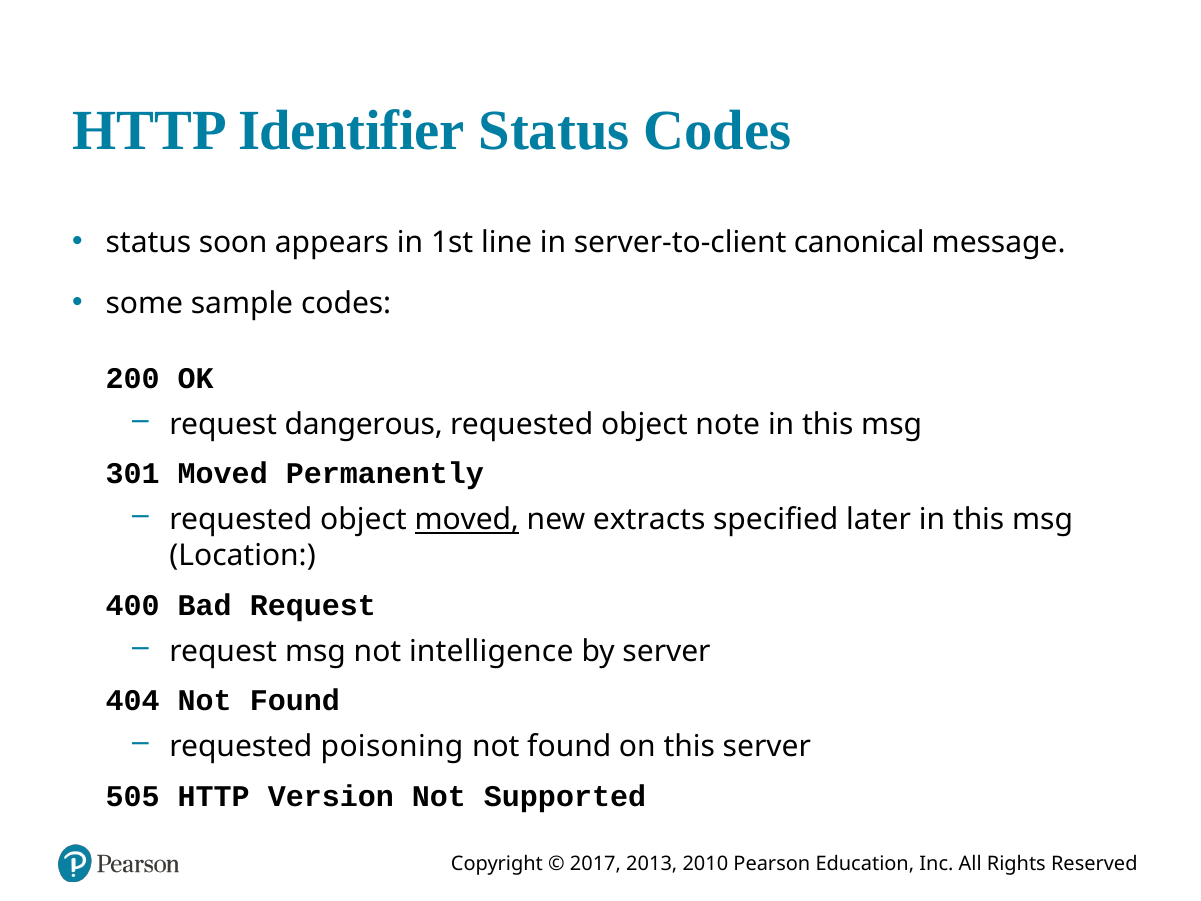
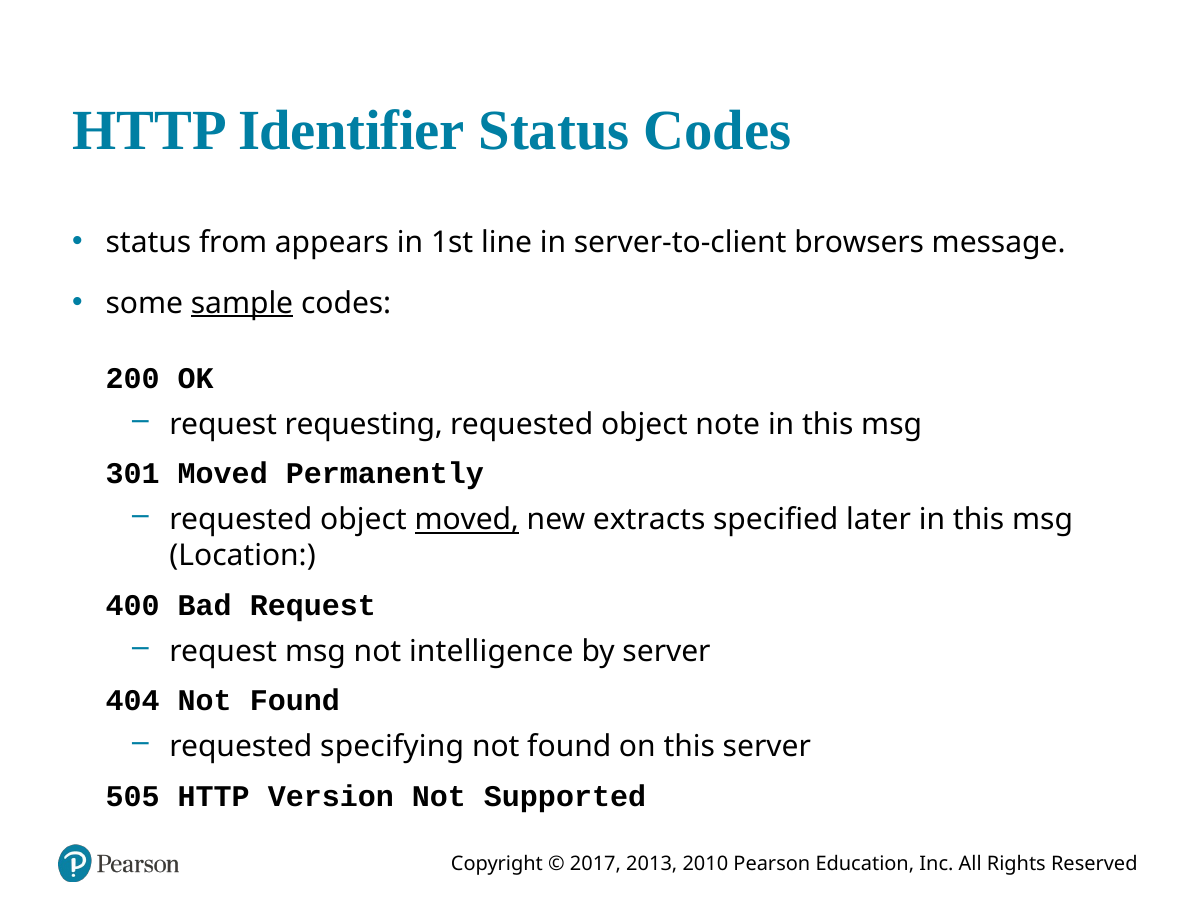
soon: soon -> from (233, 242)
canonical: canonical -> browsers (859, 242)
sample underline: none -> present (242, 303)
dangerous: dangerous -> requesting (364, 424)
poisoning: poisoning -> specifying (392, 747)
